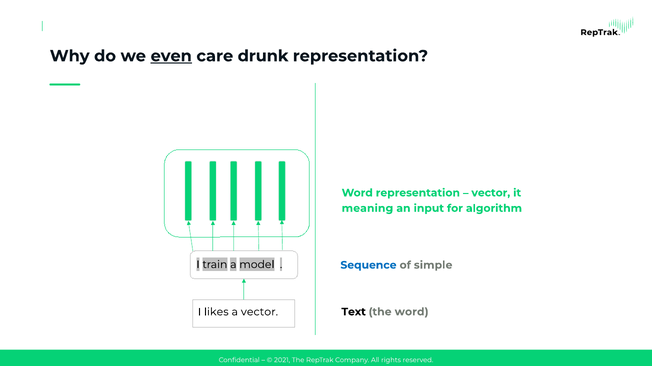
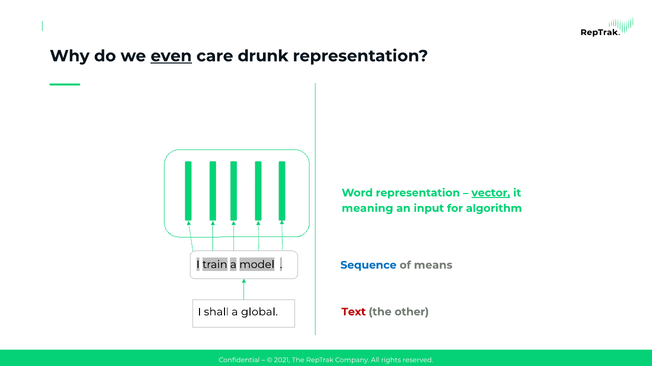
vector underline: none -> present (491, 193)
simple: simple -> means (433, 266)
likes: likes -> shall (216, 312)
a vector: vector -> global (259, 312)
Text colour: black -> red (354, 312)
the word: word -> other (412, 312)
